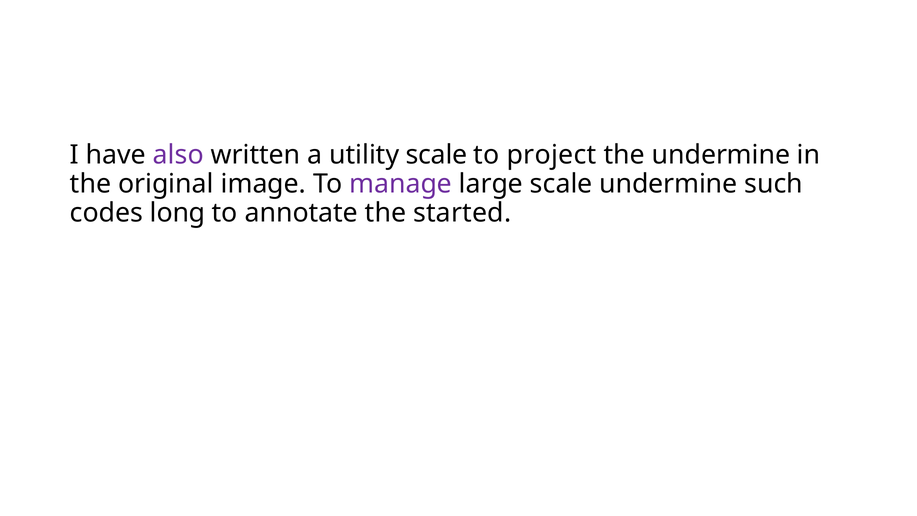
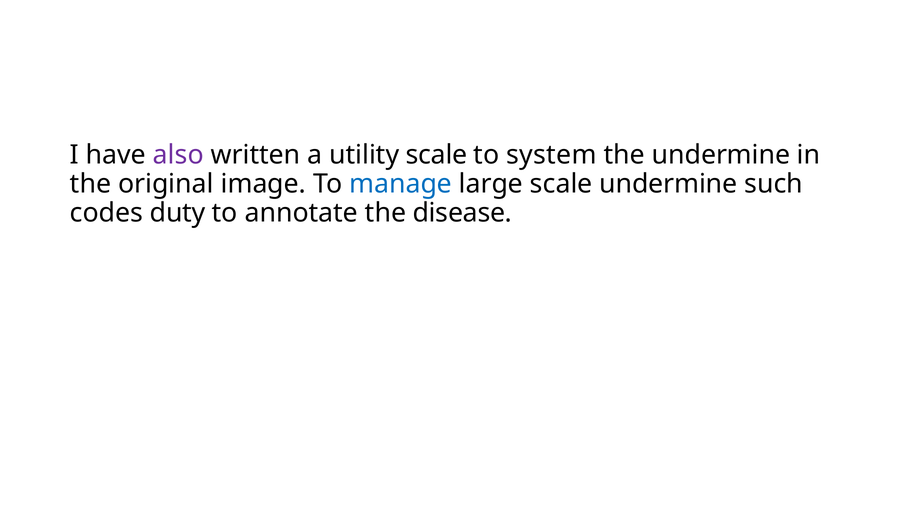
project: project -> system (551, 155)
manage colour: purple -> blue (401, 184)
long: long -> duty (178, 213)
started: started -> disease (462, 213)
